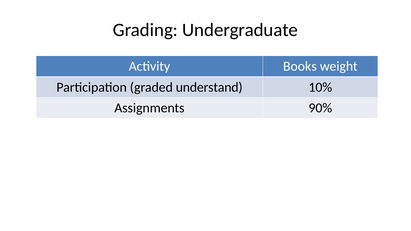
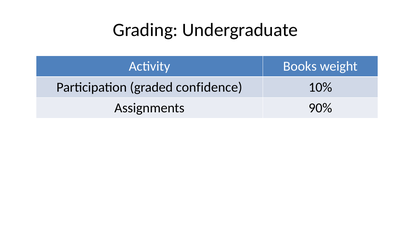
understand: understand -> confidence (209, 87)
